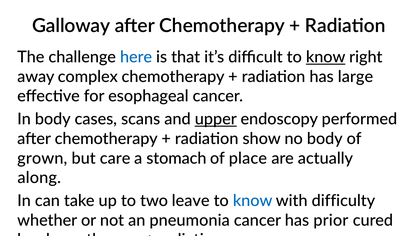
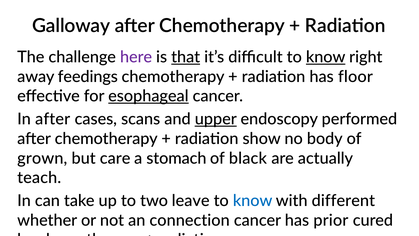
here colour: blue -> purple (136, 57)
that underline: none -> present (186, 57)
complex: complex -> feedings (88, 77)
large: large -> floor (355, 77)
esophageal underline: none -> present (148, 96)
In body: body -> after (53, 119)
place: place -> black (248, 158)
along: along -> teach (39, 178)
difficulty: difficulty -> different (343, 201)
pneumonia: pneumonia -> connection (190, 220)
